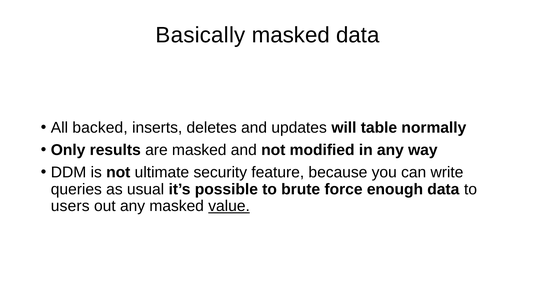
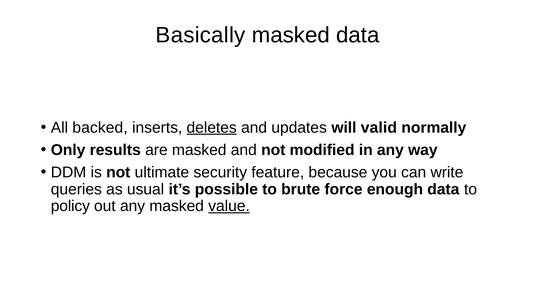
deletes underline: none -> present (212, 128)
table: table -> valid (379, 128)
users: users -> policy (70, 206)
